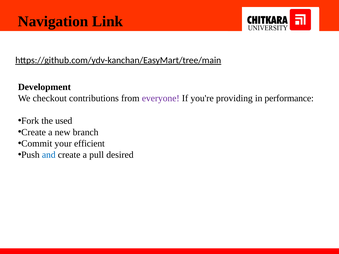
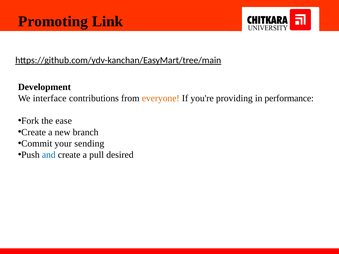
Navigation: Navigation -> Promoting (53, 21)
checkout: checkout -> interface (50, 98)
everyone colour: purple -> orange (161, 98)
used: used -> ease (64, 121)
efficient: efficient -> sending (89, 144)
